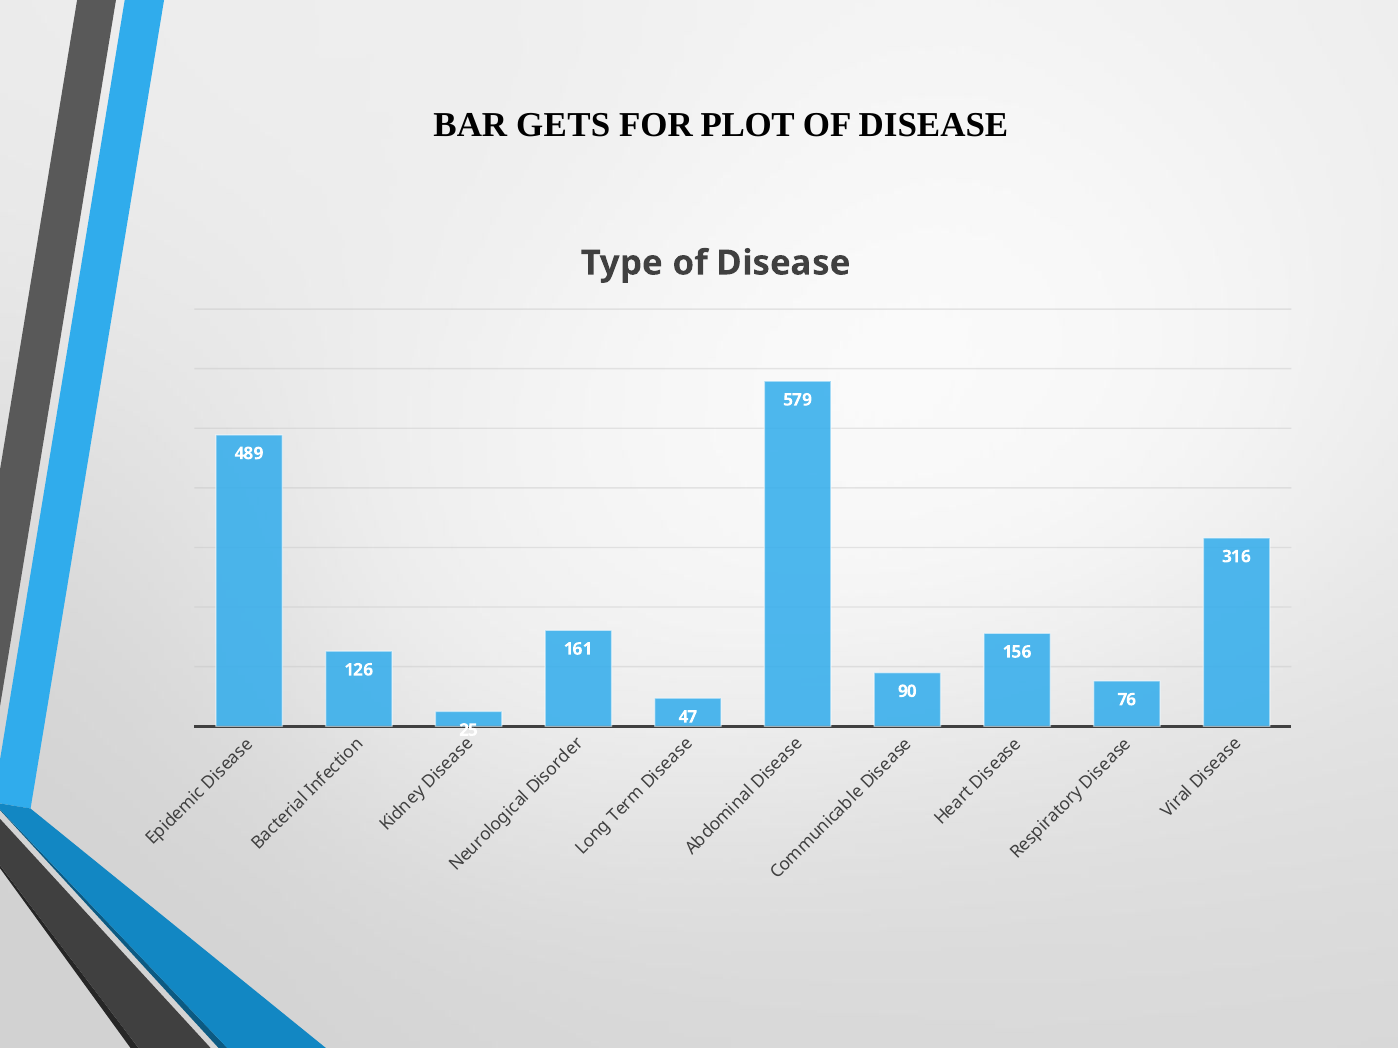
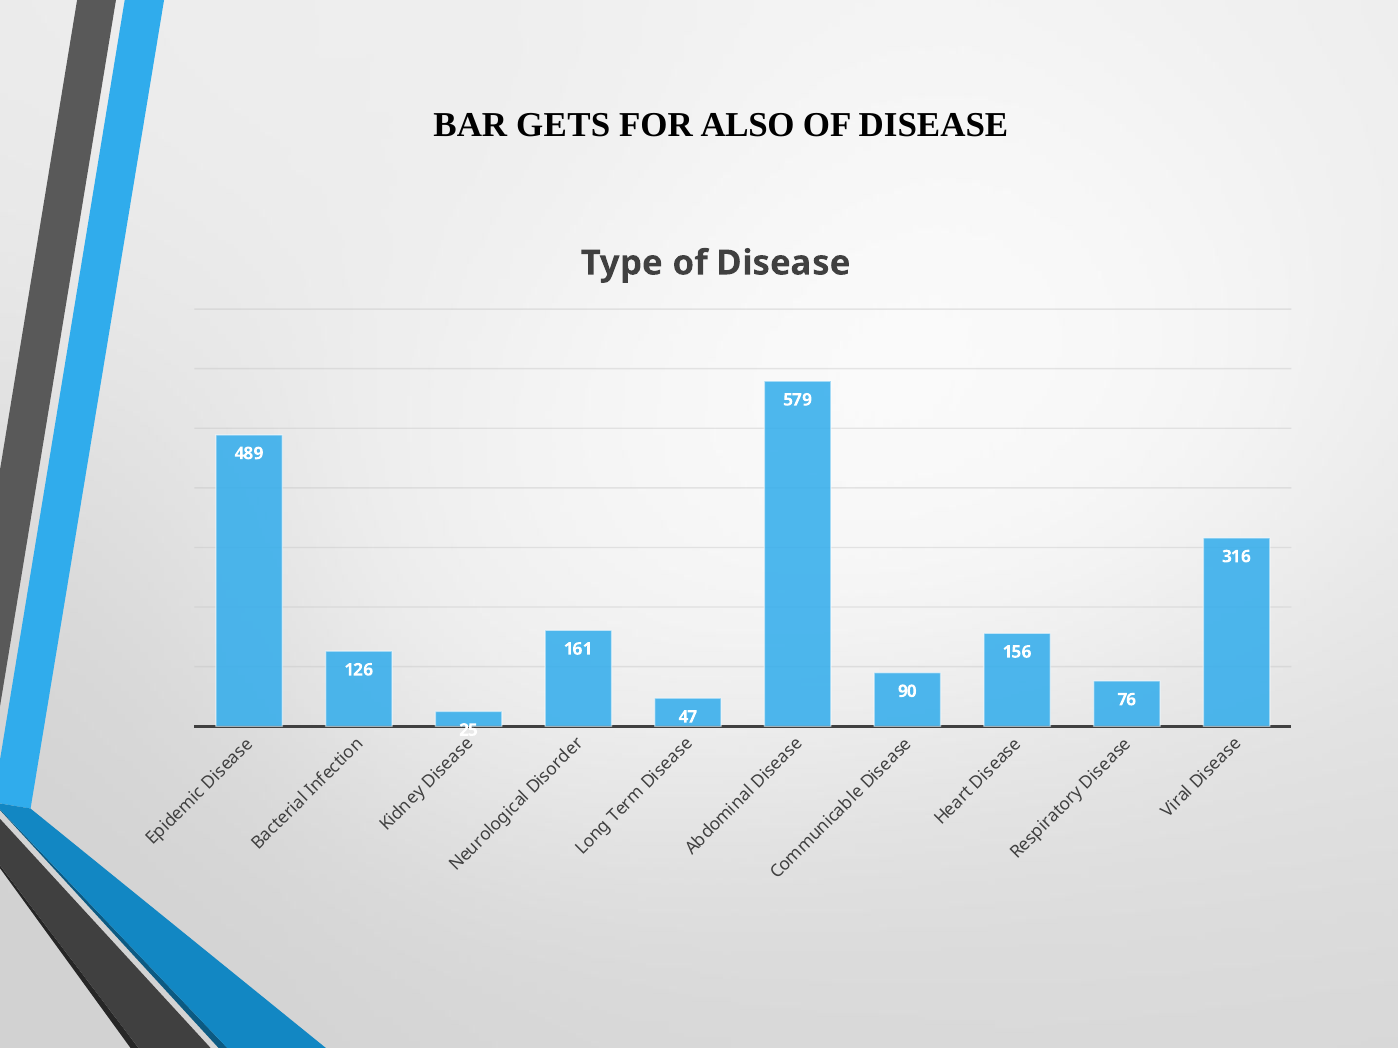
PLOT: PLOT -> ALSO (748, 125)
